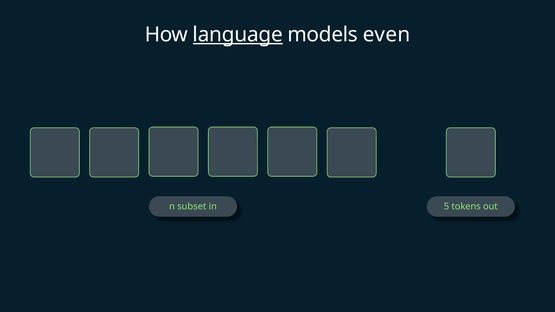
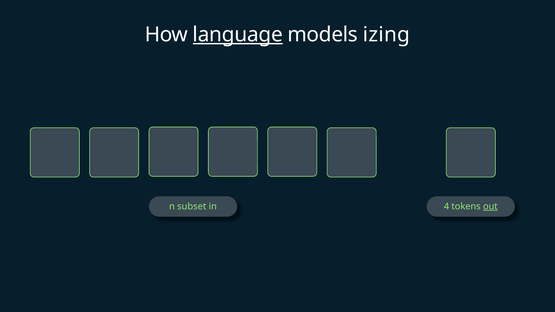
even: even -> izing (386, 35)
5: 5 -> 4 (447, 207)
out underline: none -> present (490, 207)
